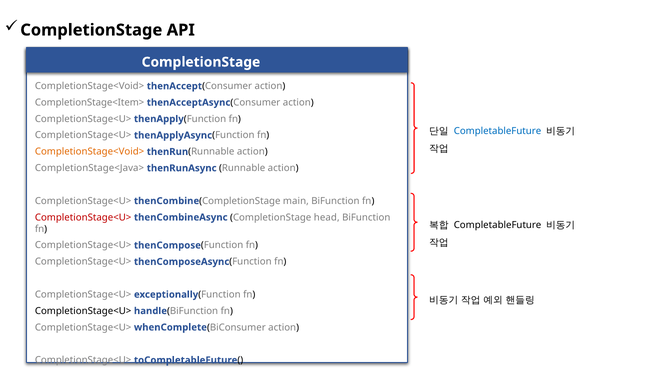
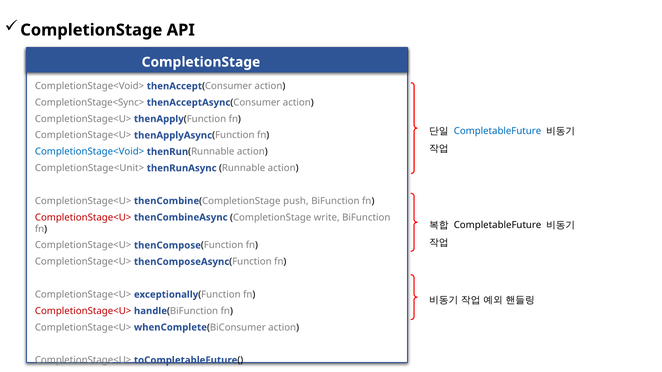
CompletionStage<Item>: CompletionStage<Item> -> CompletionStage<Sync> (90, 103)
CompletionStage<Void> colour: orange -> blue (90, 152)
CompletionStage<Java>: CompletionStage<Java> -> CompletionStage<Unit> (90, 168)
main: main -> push (296, 201)
head: head -> write (327, 218)
CompletionStage<U> colour: black -> red (83, 311)
